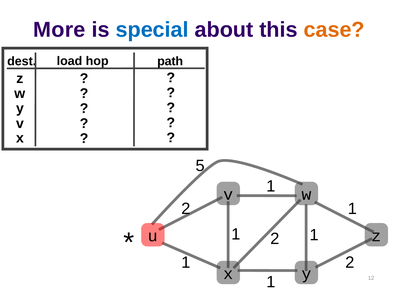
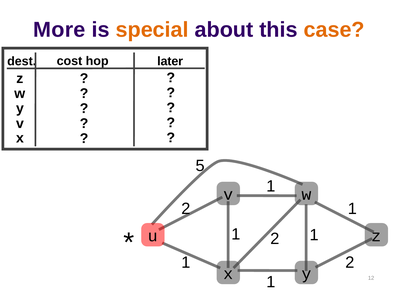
special colour: blue -> orange (152, 30)
load: load -> cost (69, 61)
path: path -> later (170, 61)
